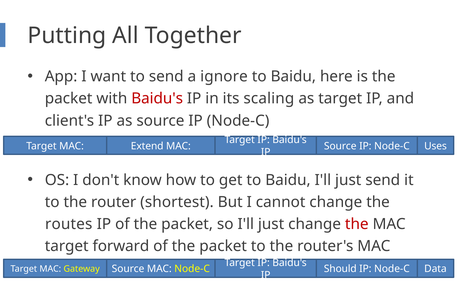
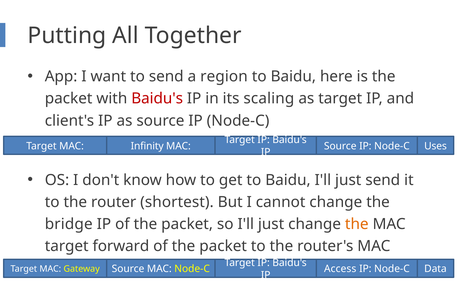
ignore: ignore -> region (224, 77)
Extend: Extend -> Infinity (147, 146)
routes: routes -> bridge (69, 224)
the colour: red -> orange (357, 224)
Should: Should -> Access (340, 269)
